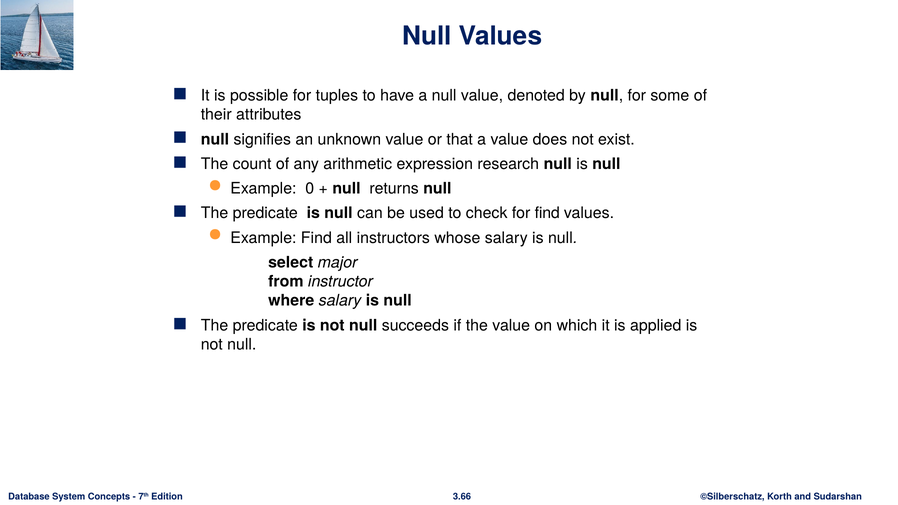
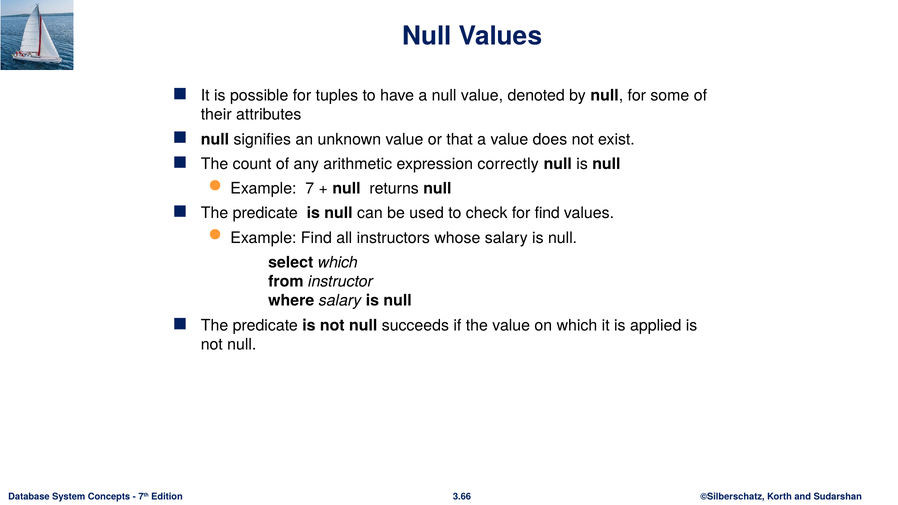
research: research -> correctly (508, 164)
0: 0 -> 7 (310, 189)
select major: major -> which (338, 263)
